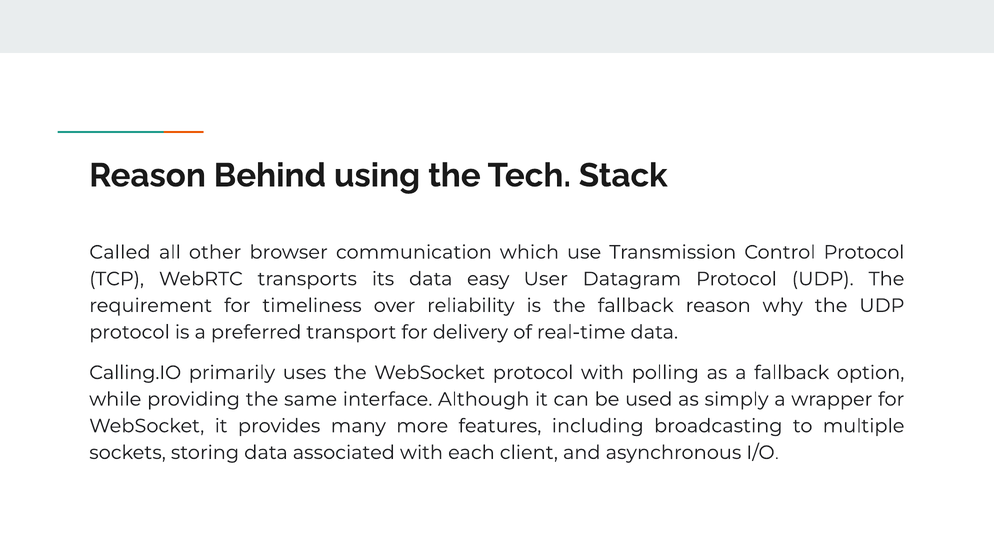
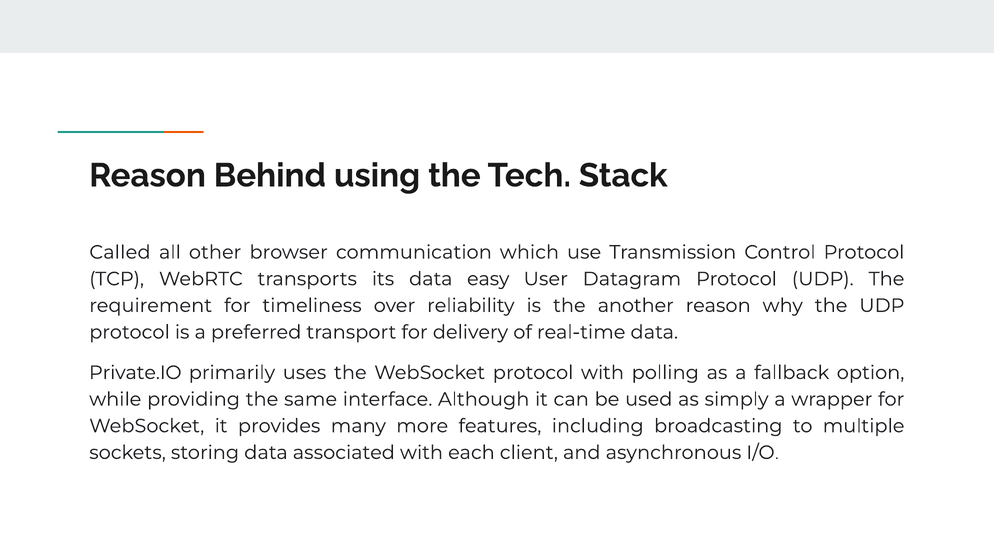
the fallback: fallback -> another (636, 306)
Calling.IO: Calling.IO -> Private.IO (135, 373)
